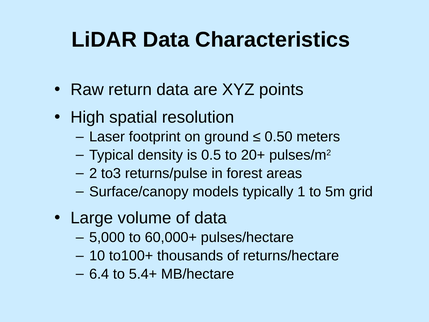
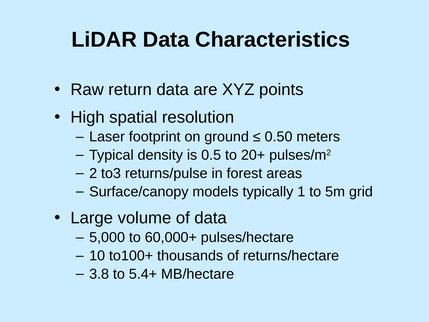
6.4: 6.4 -> 3.8 (99, 274)
